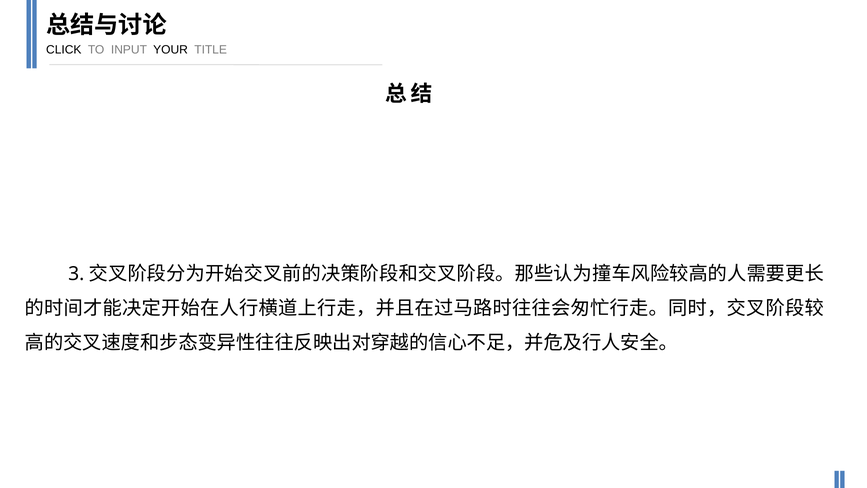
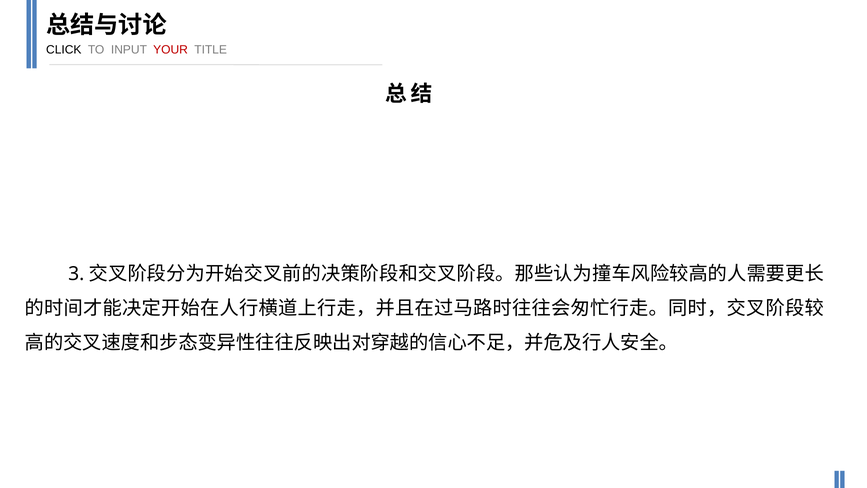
YOUR colour: black -> red (171, 50)
